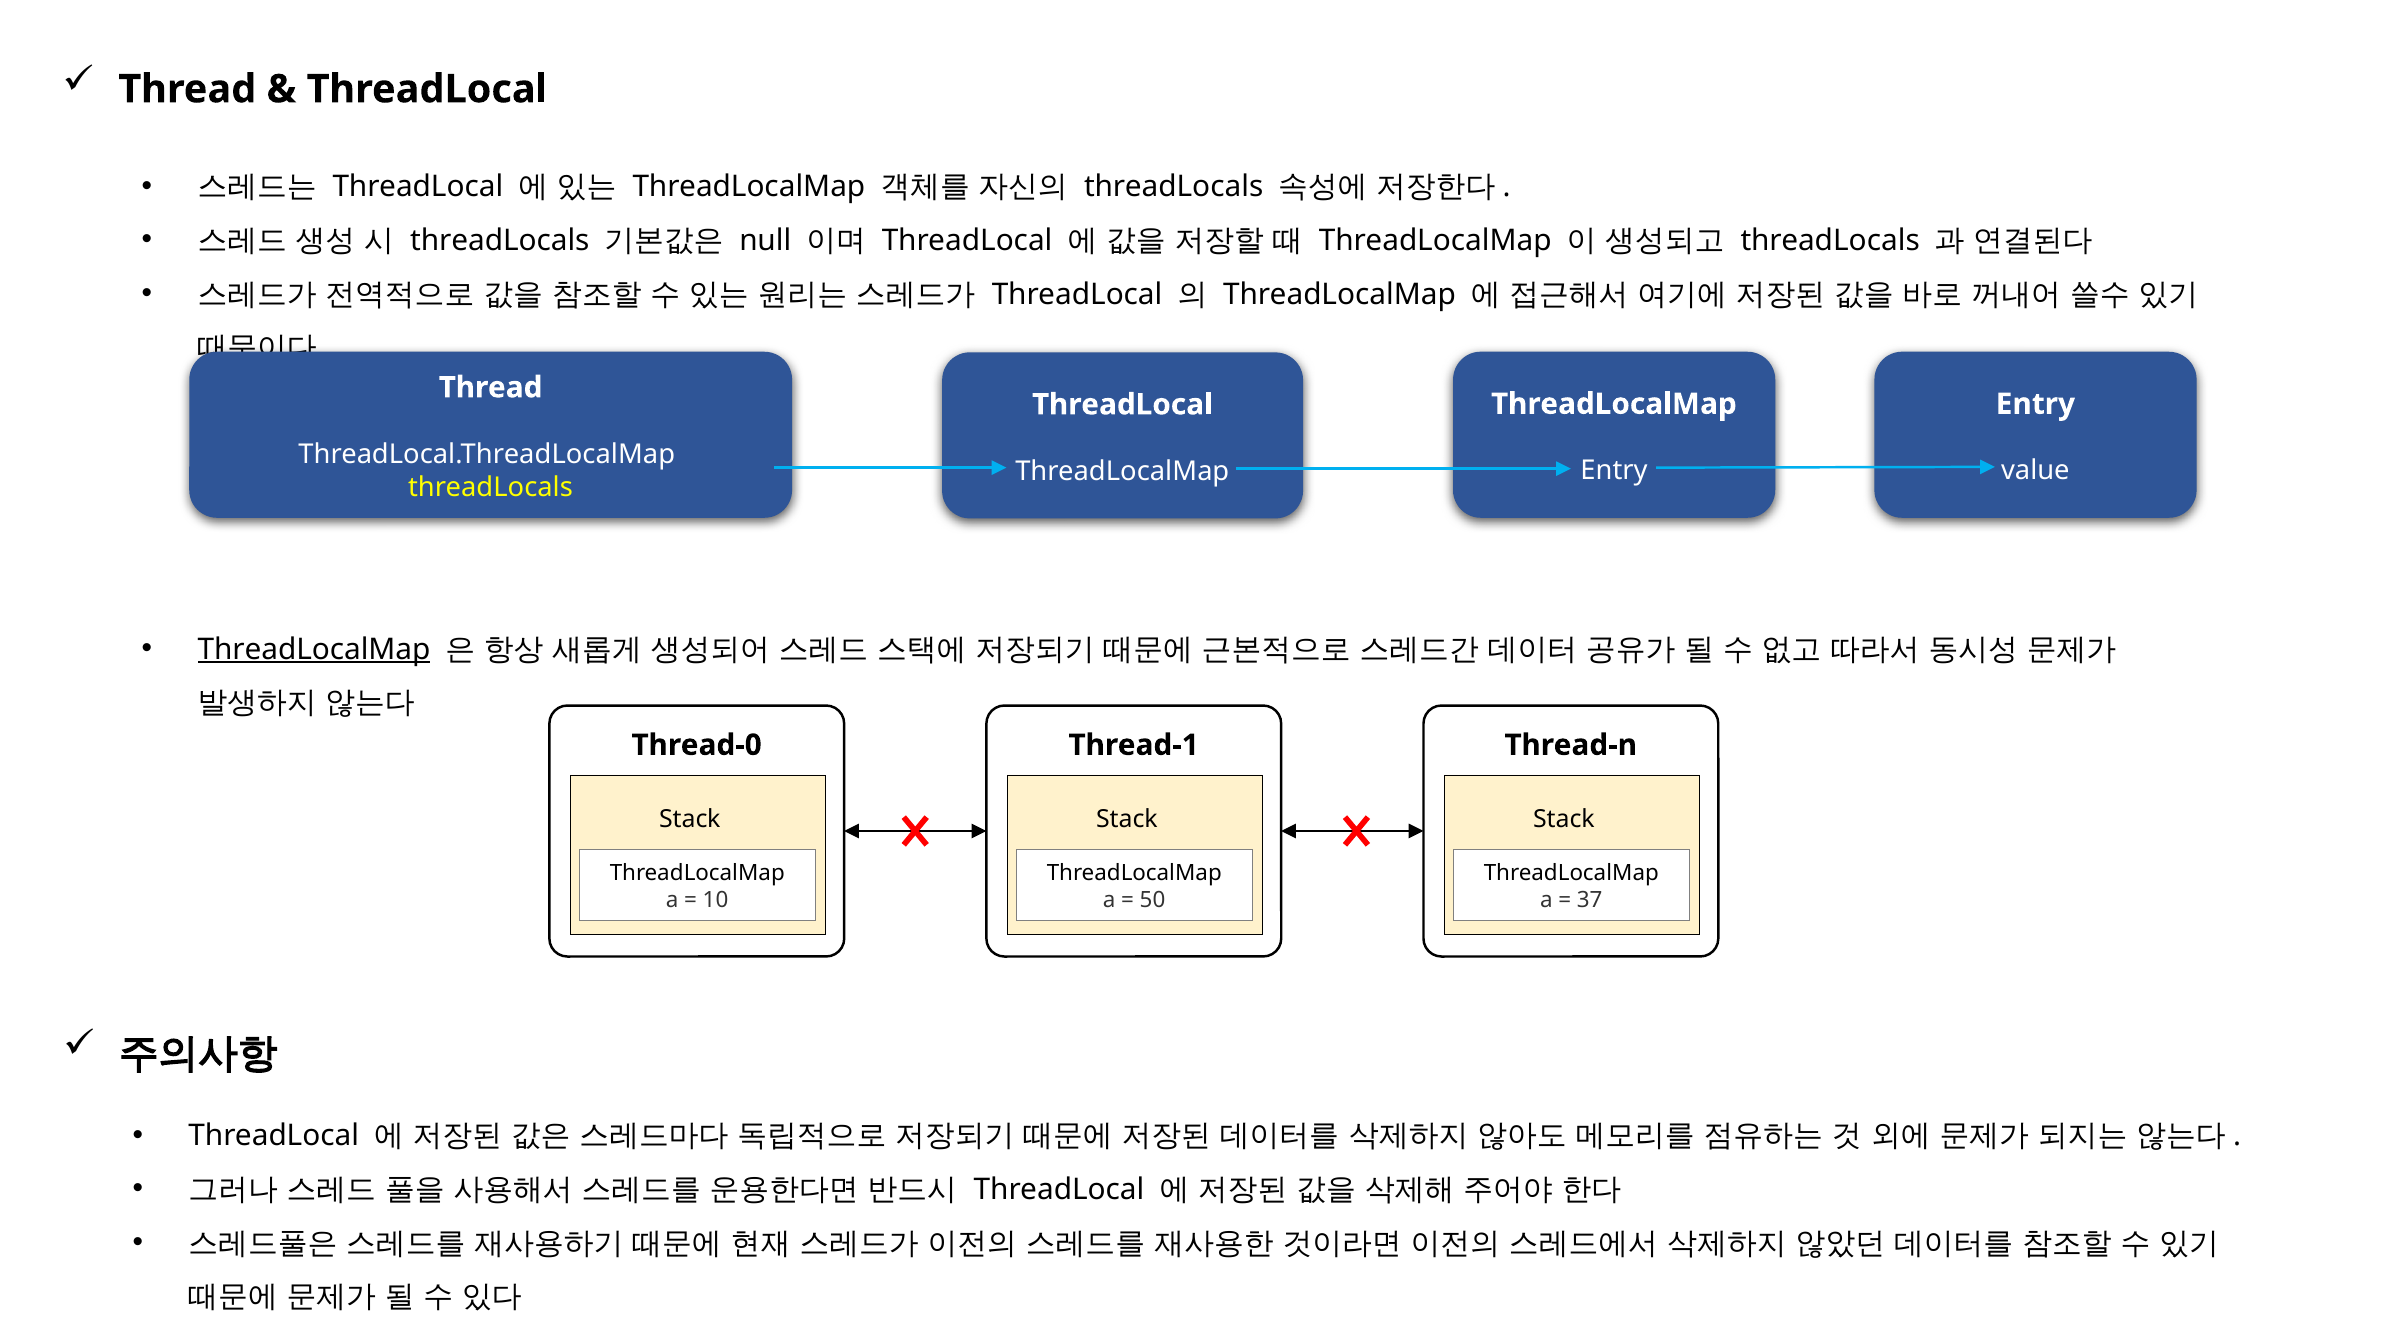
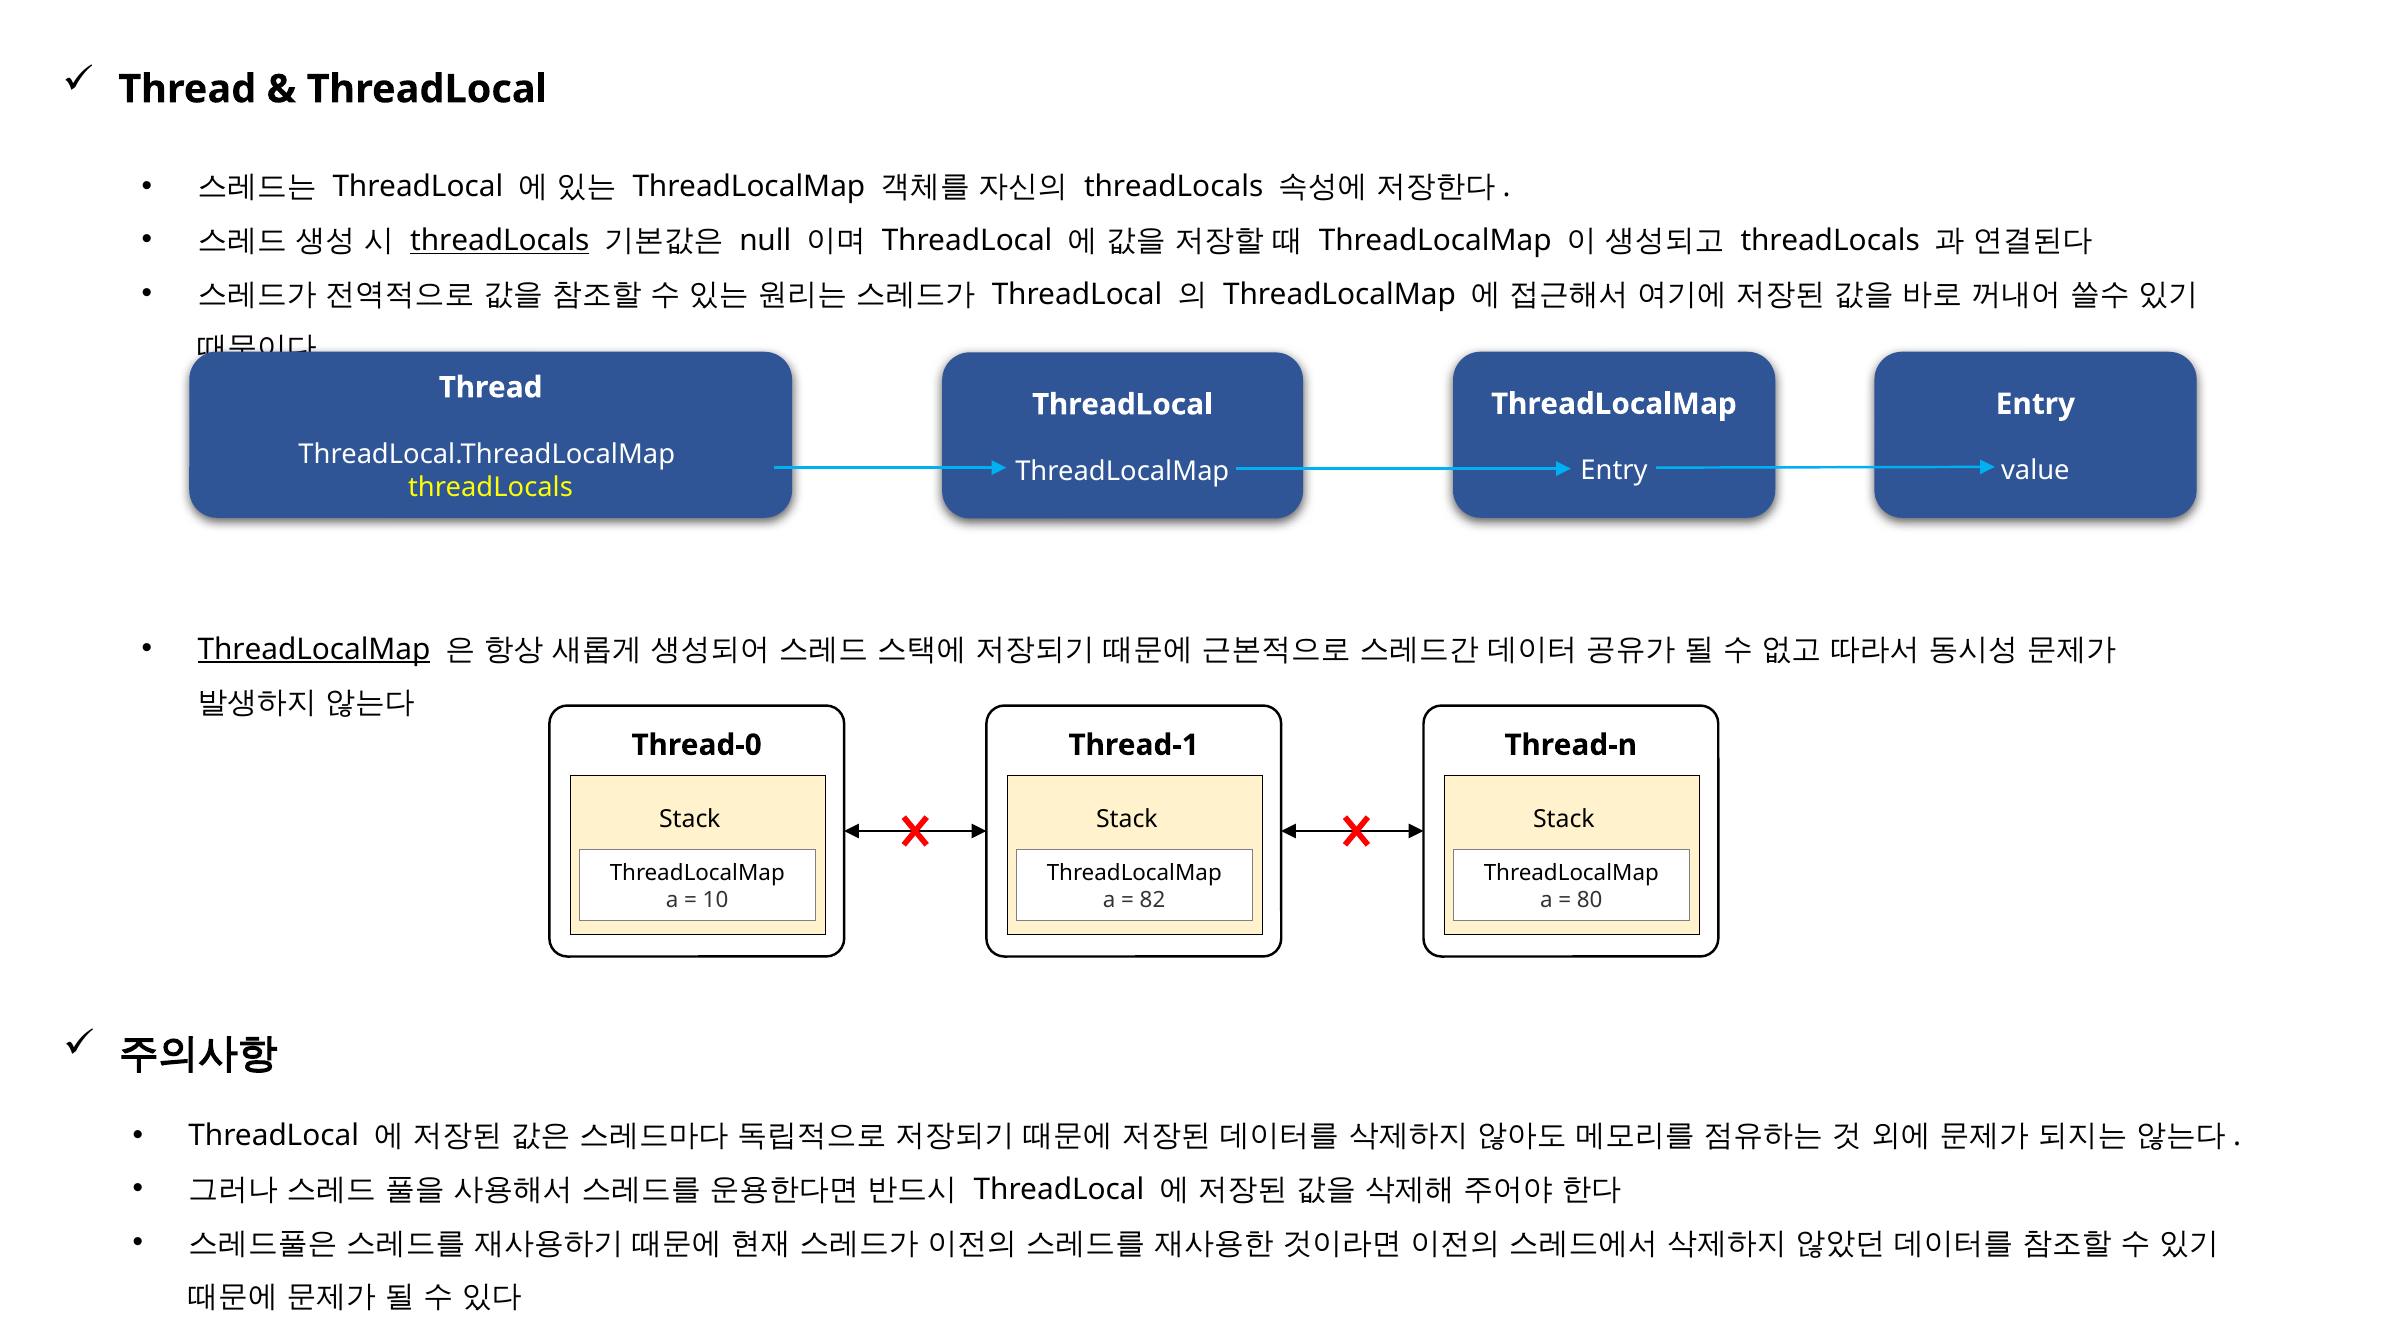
threadLocals underline: none -> present (500, 241)
50: 50 -> 82 (1153, 900)
37: 37 -> 80 (1590, 900)
